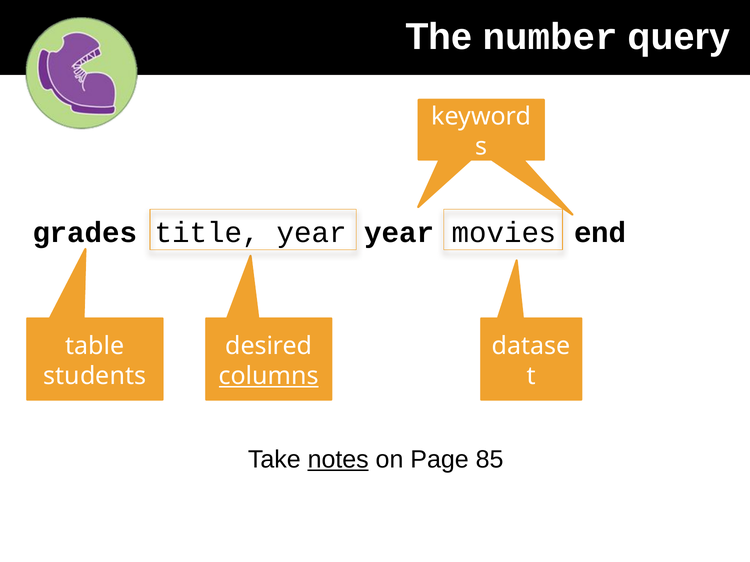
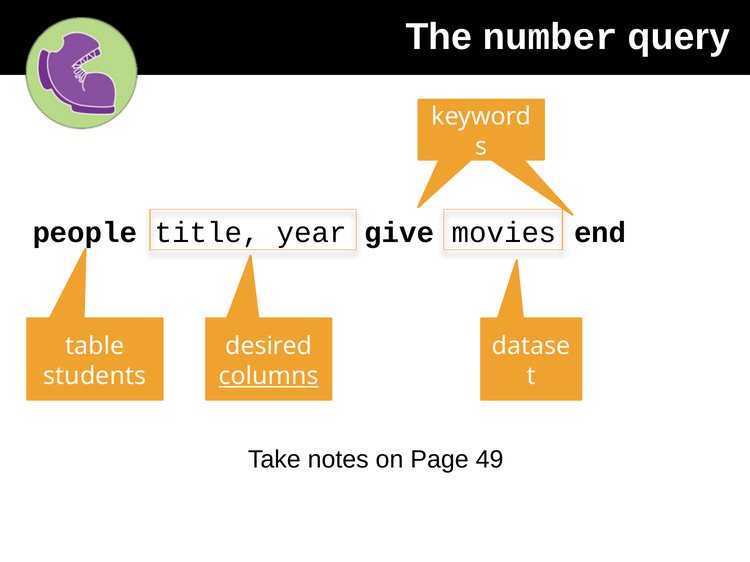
grades: grades -> people (85, 233)
year: year -> give (399, 233)
notes underline: present -> none (338, 460)
85: 85 -> 49 (490, 460)
